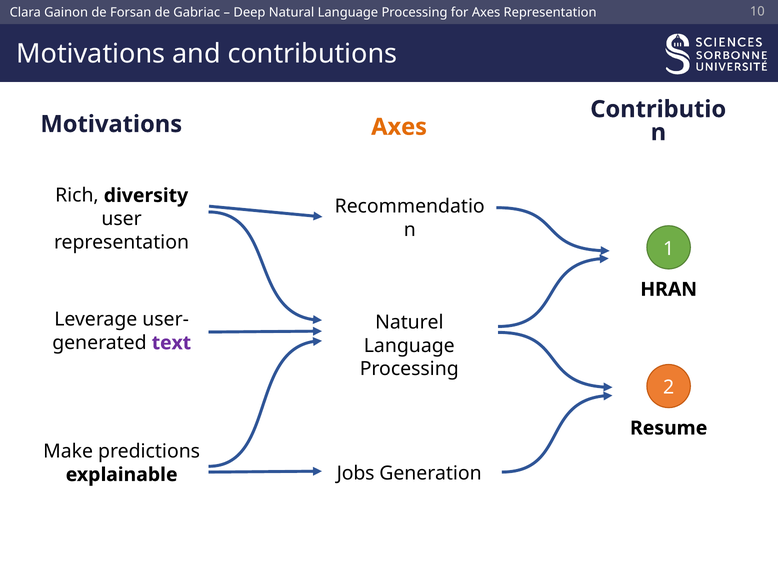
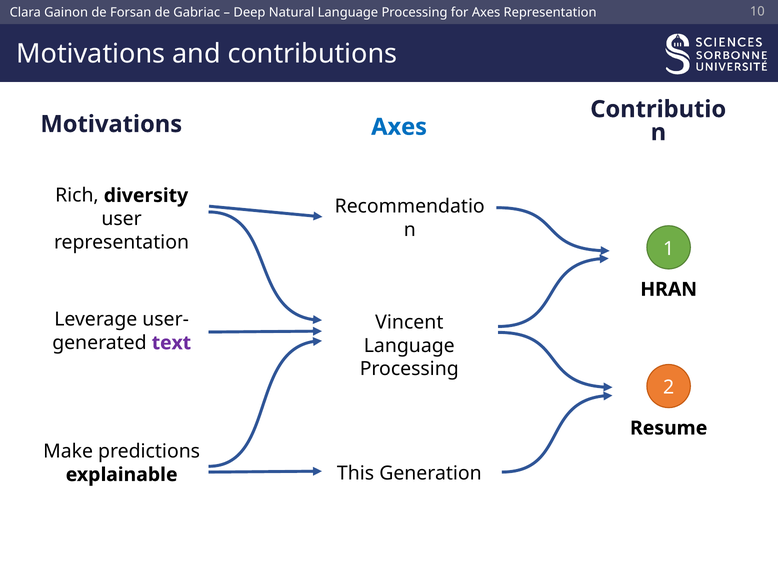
Axes colour: orange -> blue (399, 127)
Naturel: Naturel -> Vincent (409, 323)
Jobs: Jobs -> This (356, 474)
